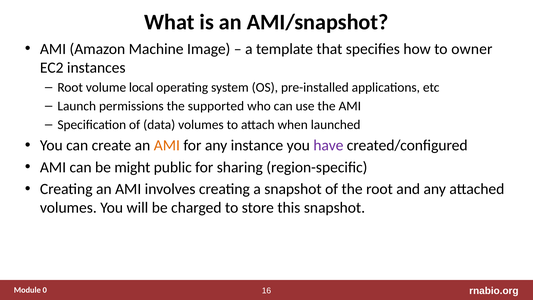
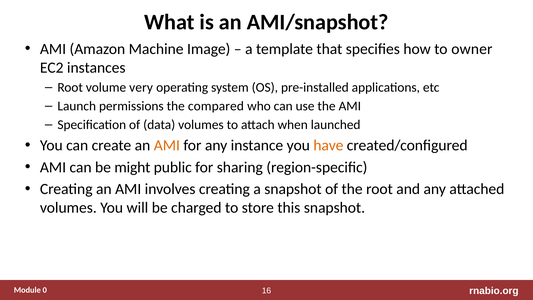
local: local -> very (141, 87)
supported: supported -> compared (216, 106)
have colour: purple -> orange (328, 145)
